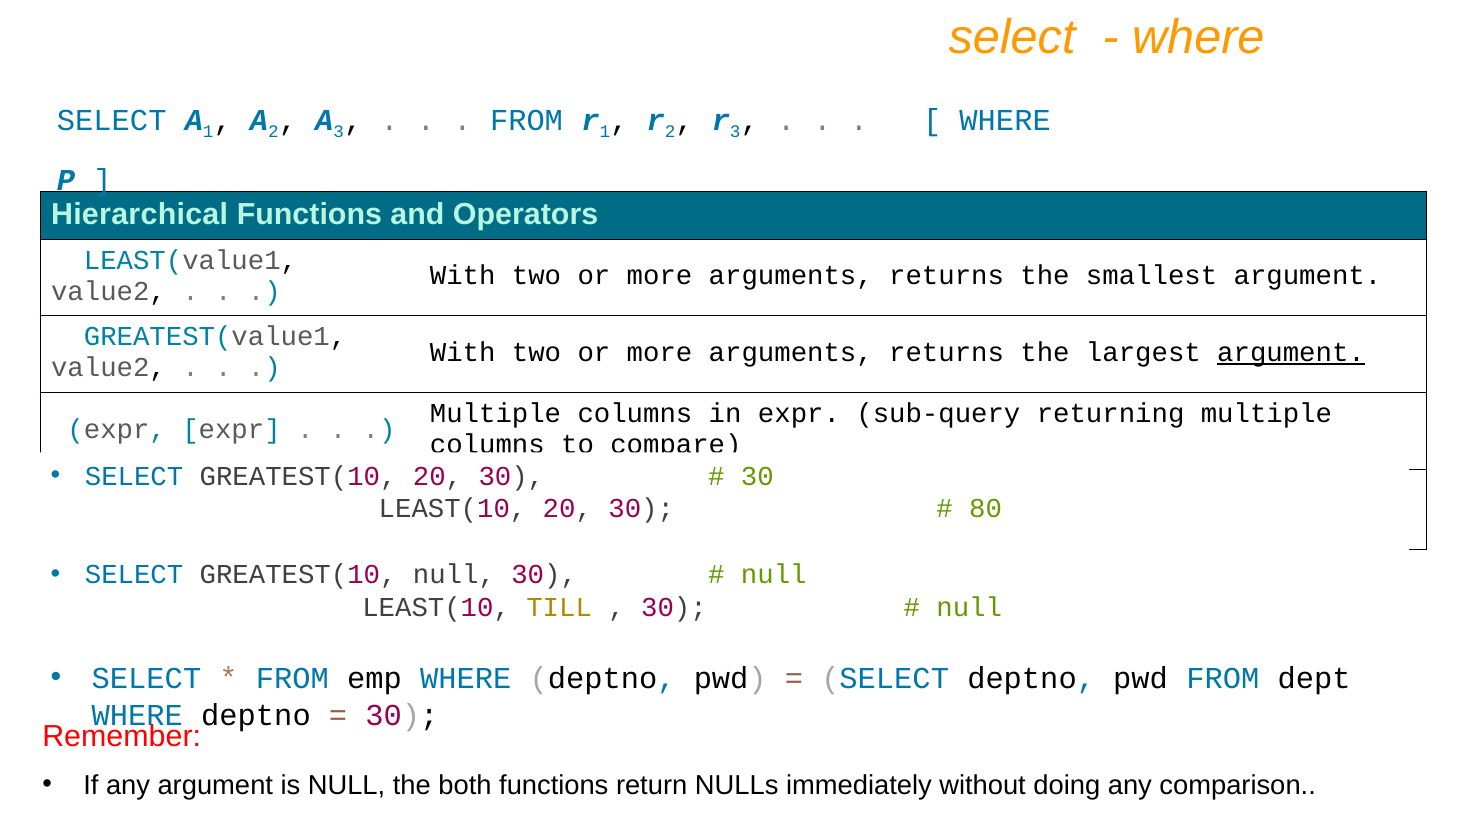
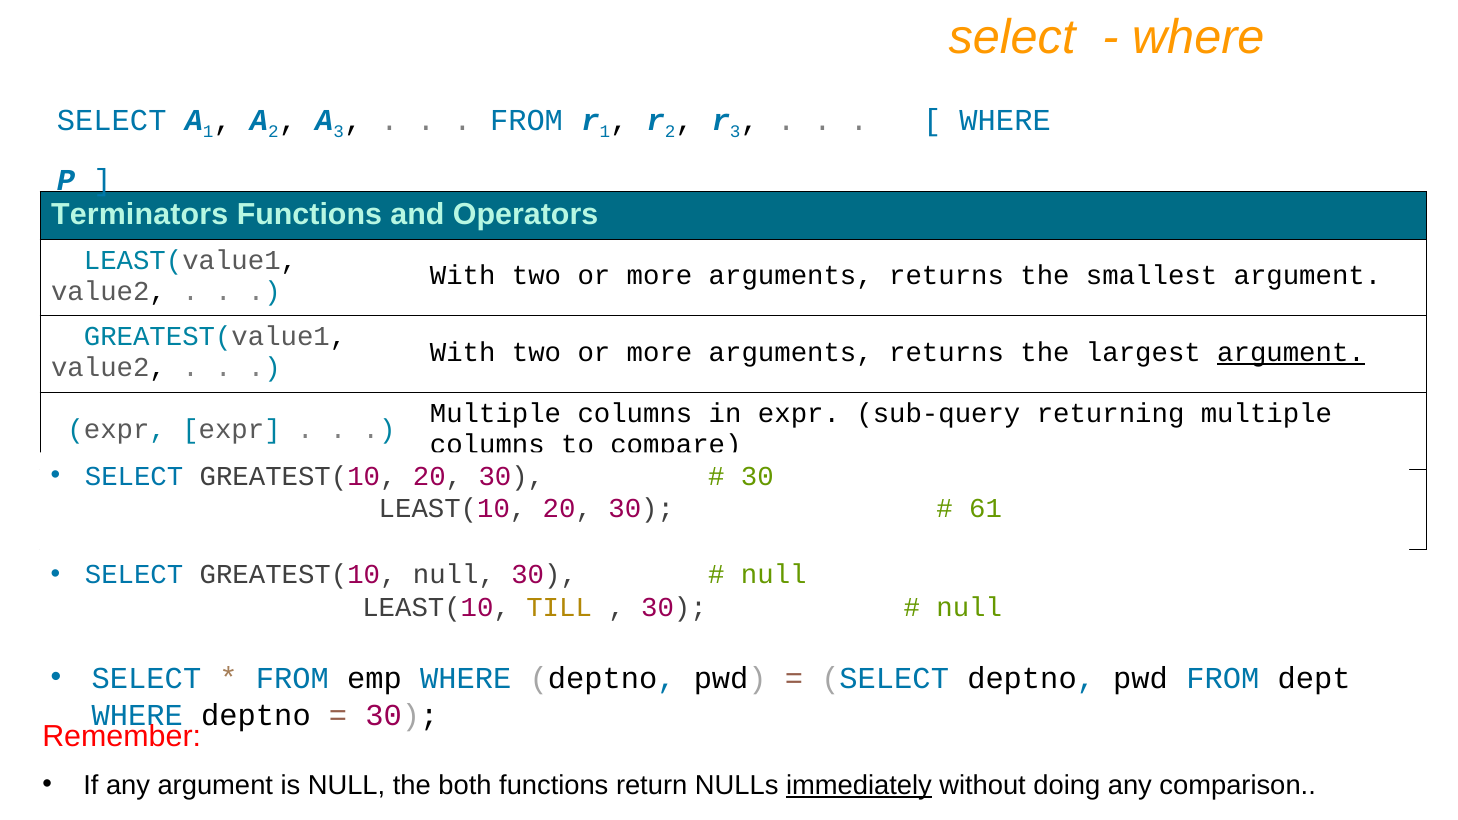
Hierarchical: Hierarchical -> Terminators (140, 215)
80: 80 -> 61 (986, 509)
immediately underline: none -> present (859, 785)
